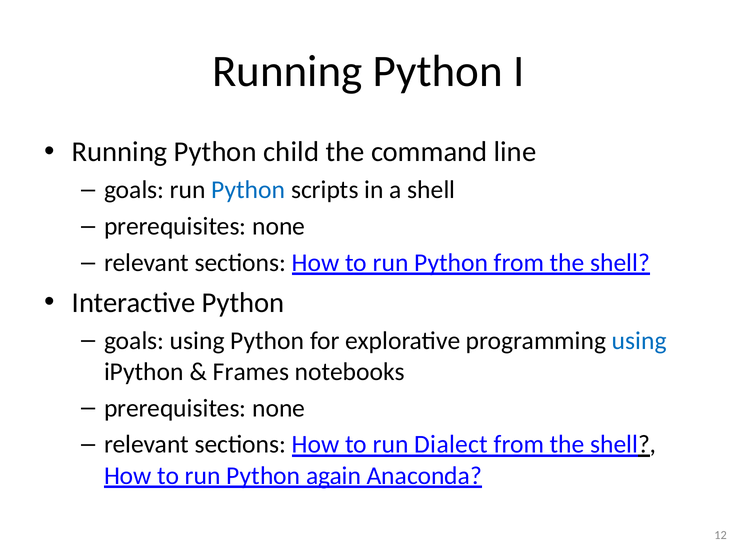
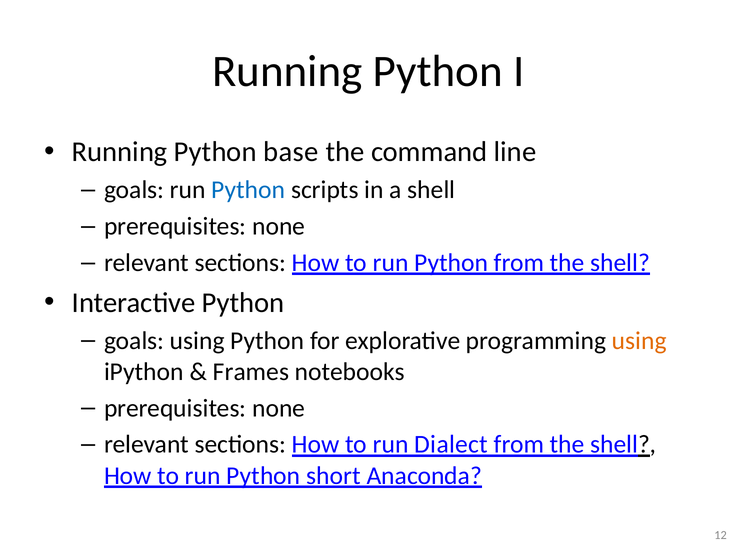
child: child -> base (291, 152)
using colour: blue -> orange (639, 341)
again: again -> short (333, 476)
